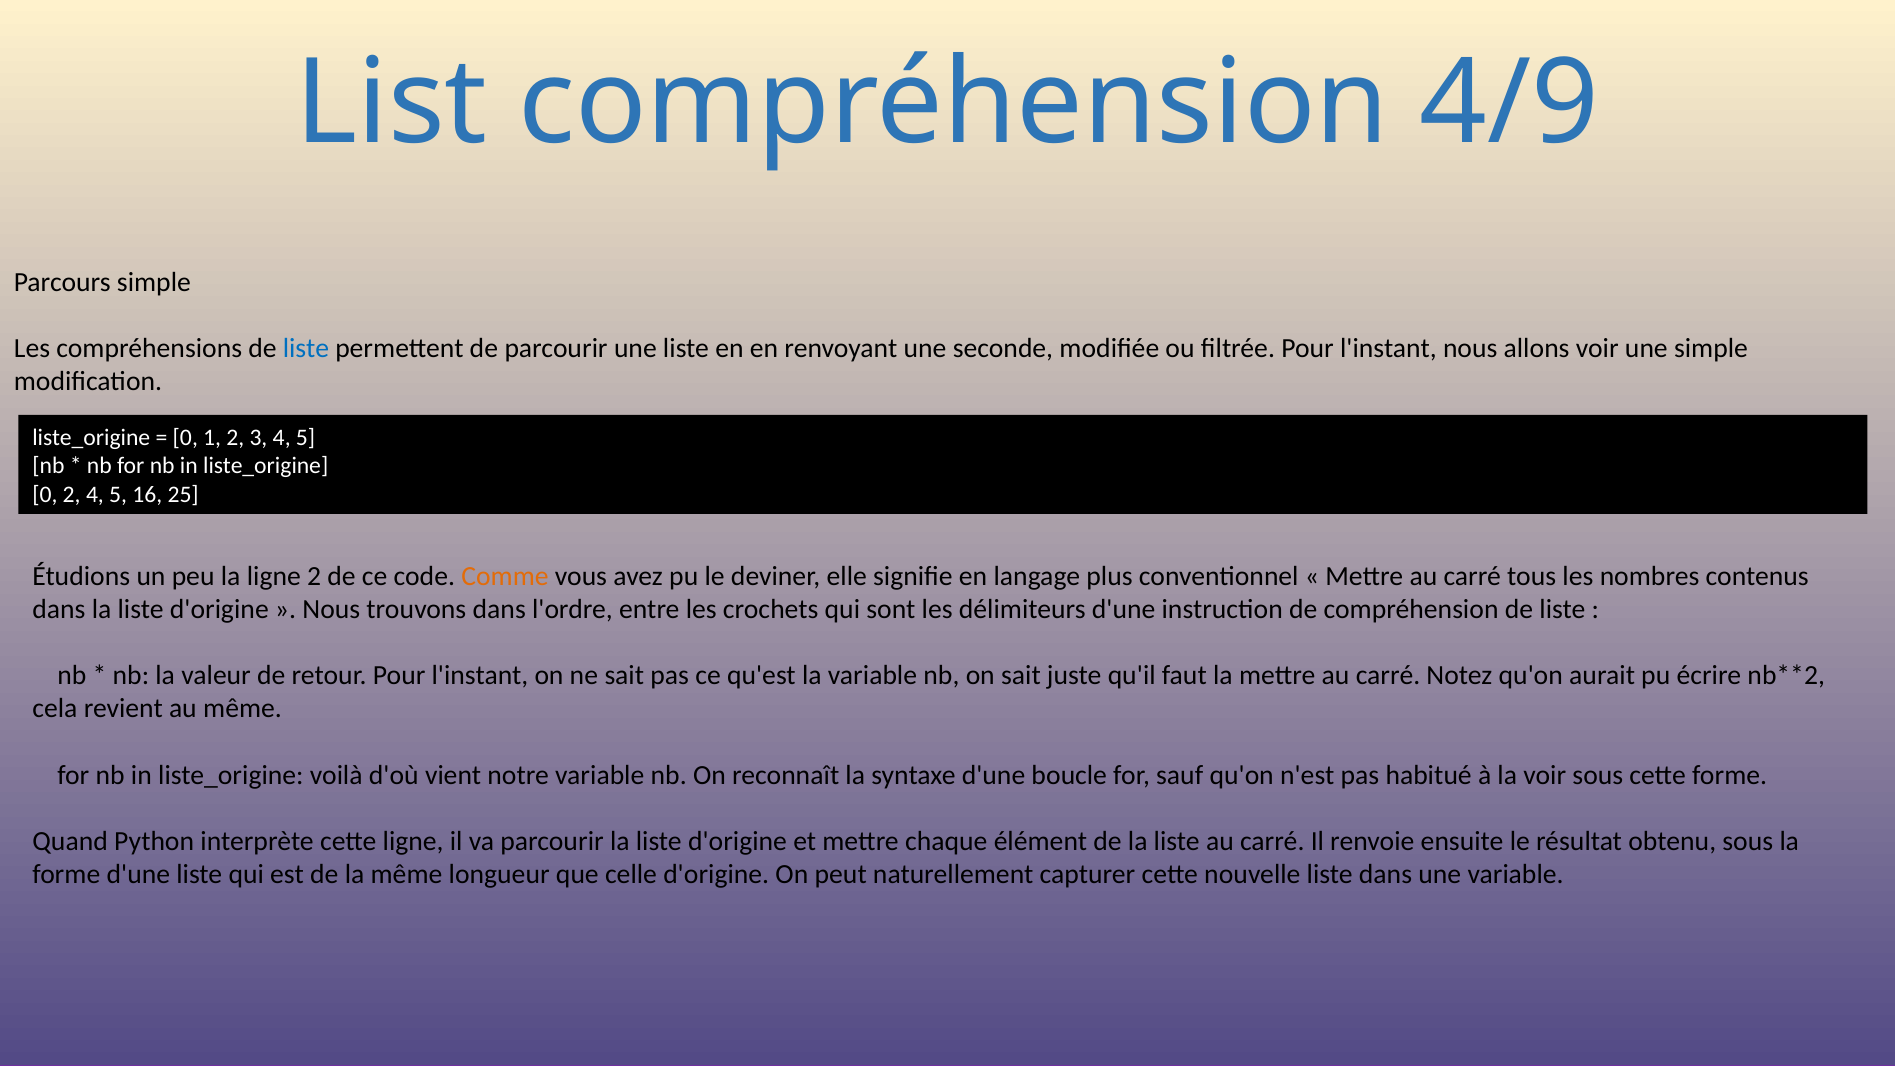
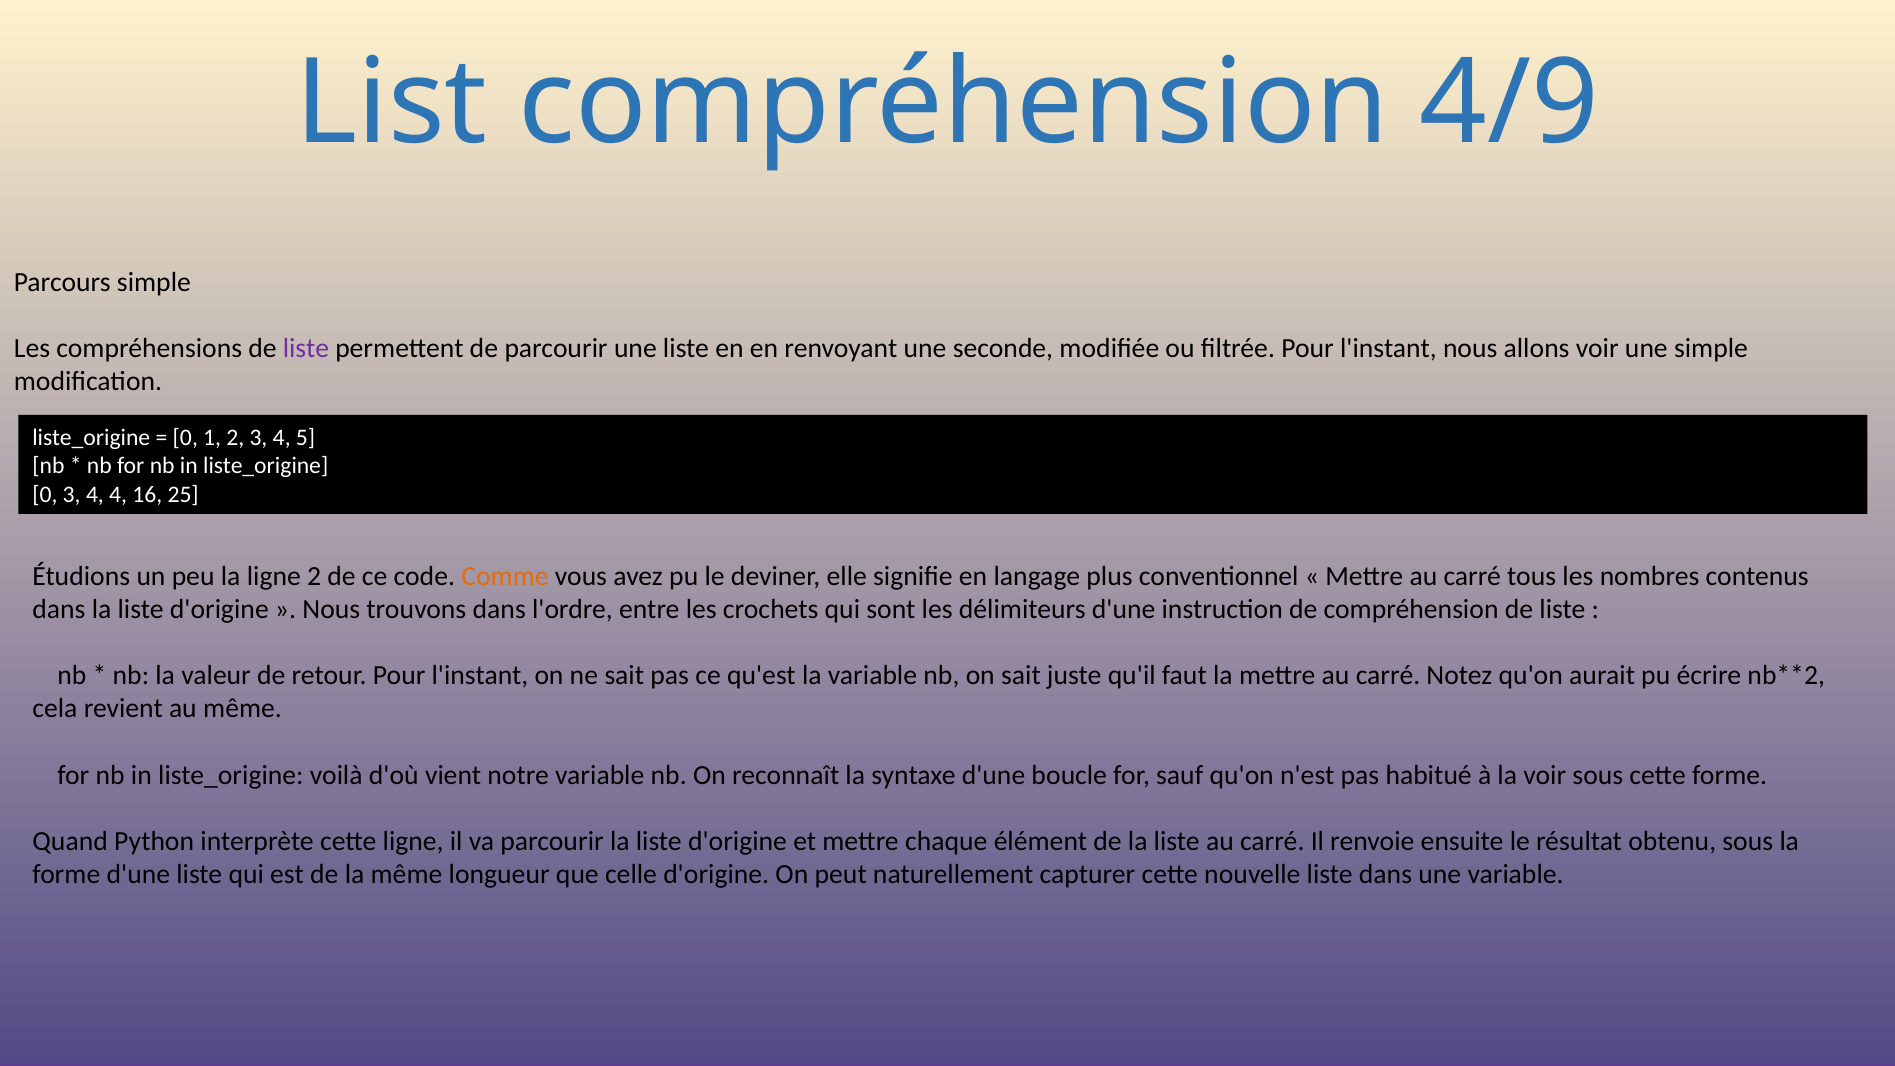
liste colour: blue -> purple (306, 348)
0 2: 2 -> 3 (72, 494)
5: 5 -> 4 (118, 494)
